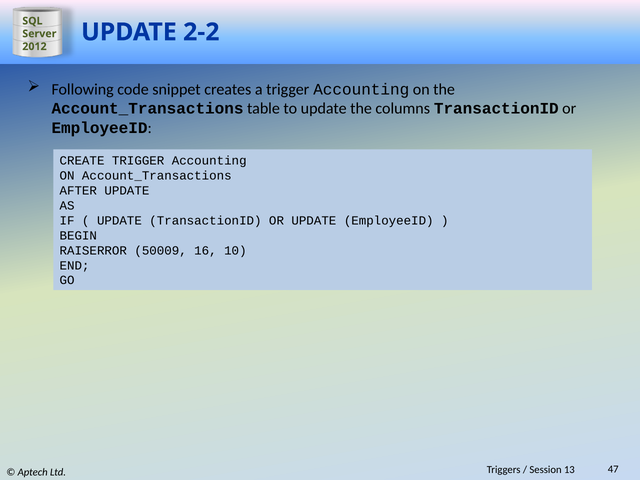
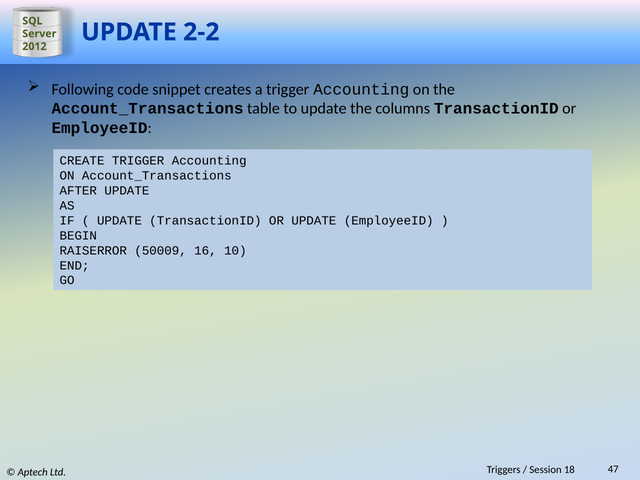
13: 13 -> 18 (569, 470)
